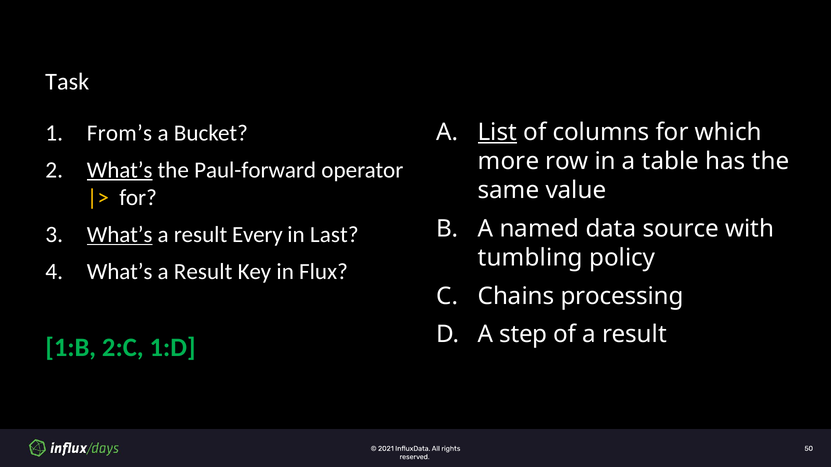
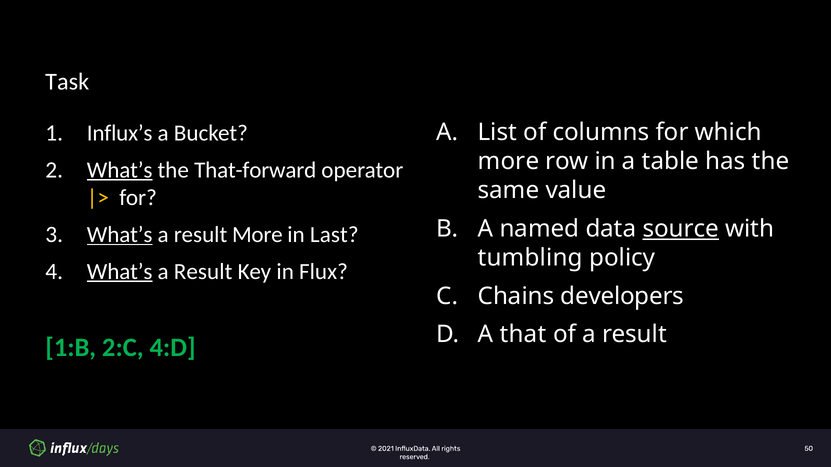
From’s: From’s -> Influx’s (120, 133)
List underline: present -> none (497, 132)
Paul-forward: Paul-forward -> That-forward (255, 170)
source underline: none -> present (681, 229)
result Every: Every -> More (257, 235)
What’s underline: none -> present (120, 272)
processing: processing -> developers (622, 296)
step: step -> that (523, 335)
1:D: 1:D -> 4:D (173, 348)
